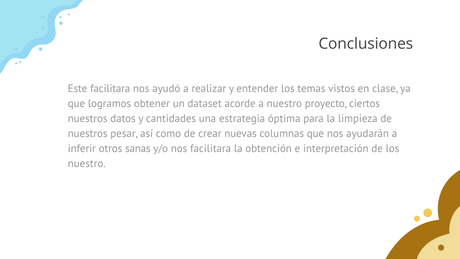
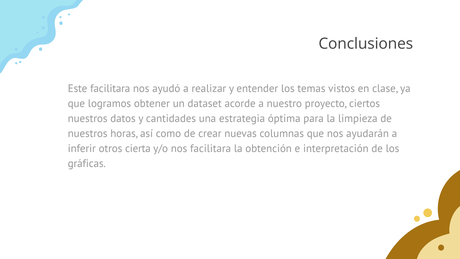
pesar: pesar -> horas (124, 134)
sanas: sanas -> cierta (138, 148)
nuestro: nuestro -> gráficas (87, 163)
